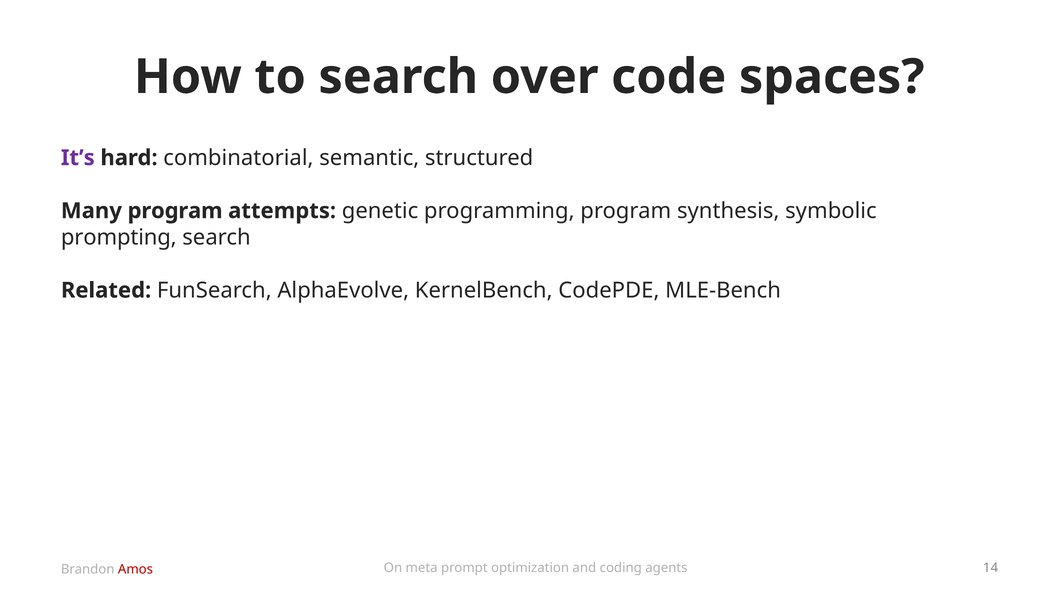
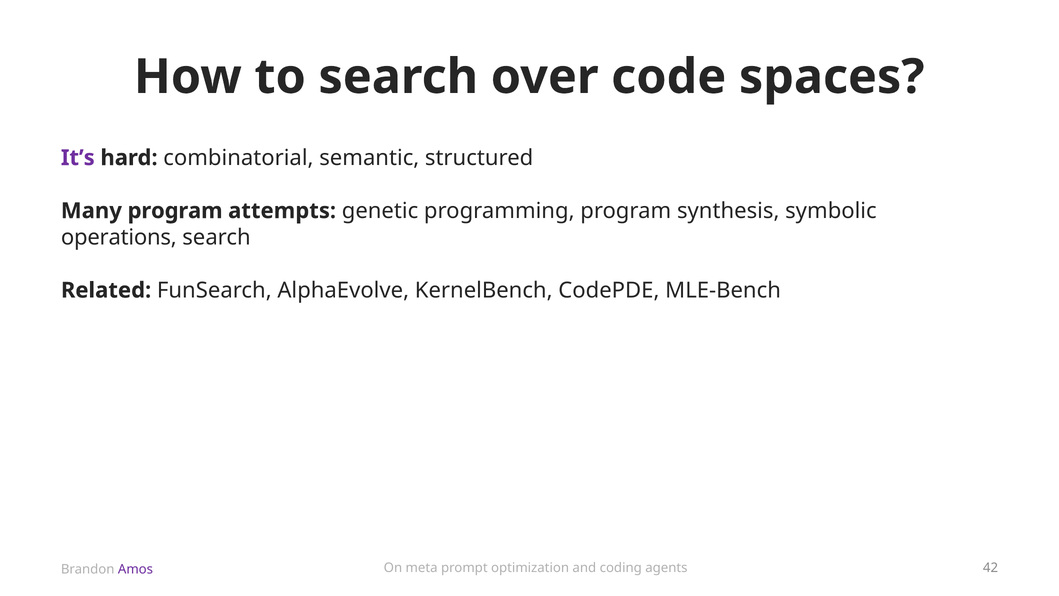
prompting: prompting -> operations (119, 237)
14: 14 -> 42 (991, 568)
Amos colour: red -> purple (136, 569)
